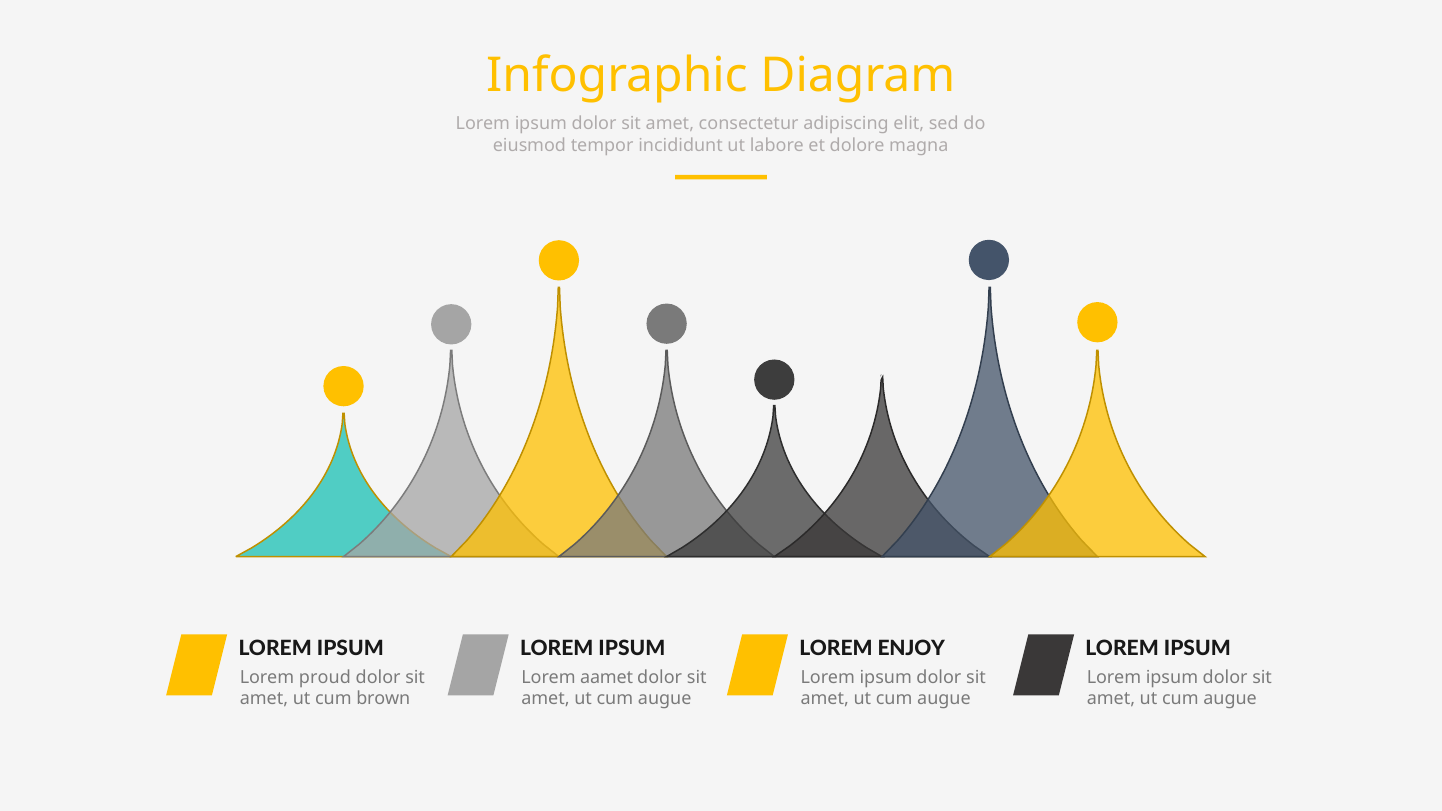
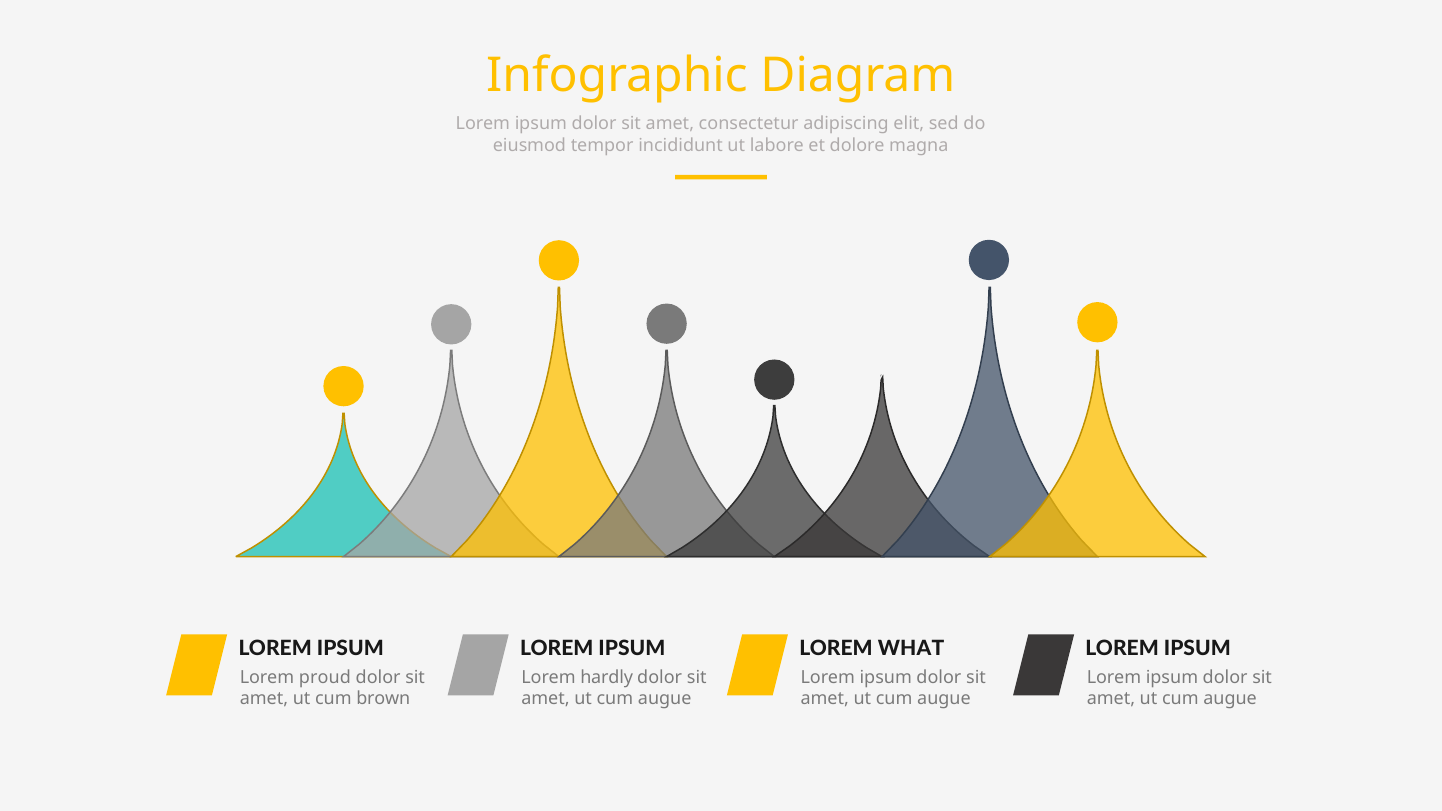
ENJOY: ENJOY -> WHAT (911, 649)
aamet: aamet -> hardly (607, 677)
